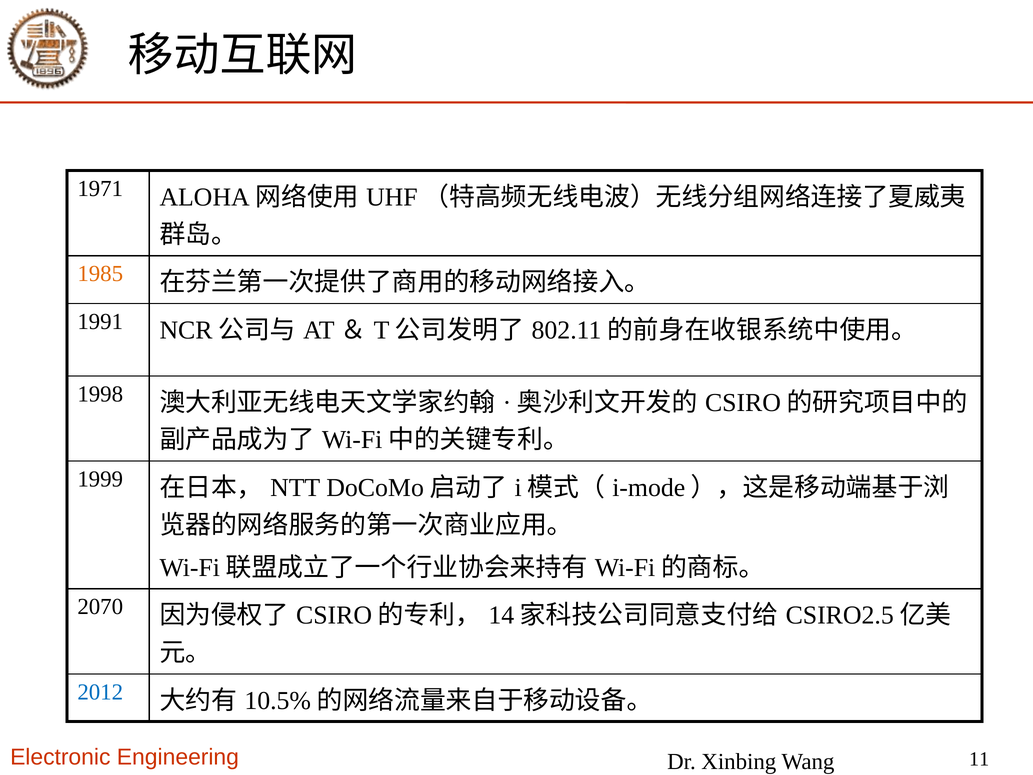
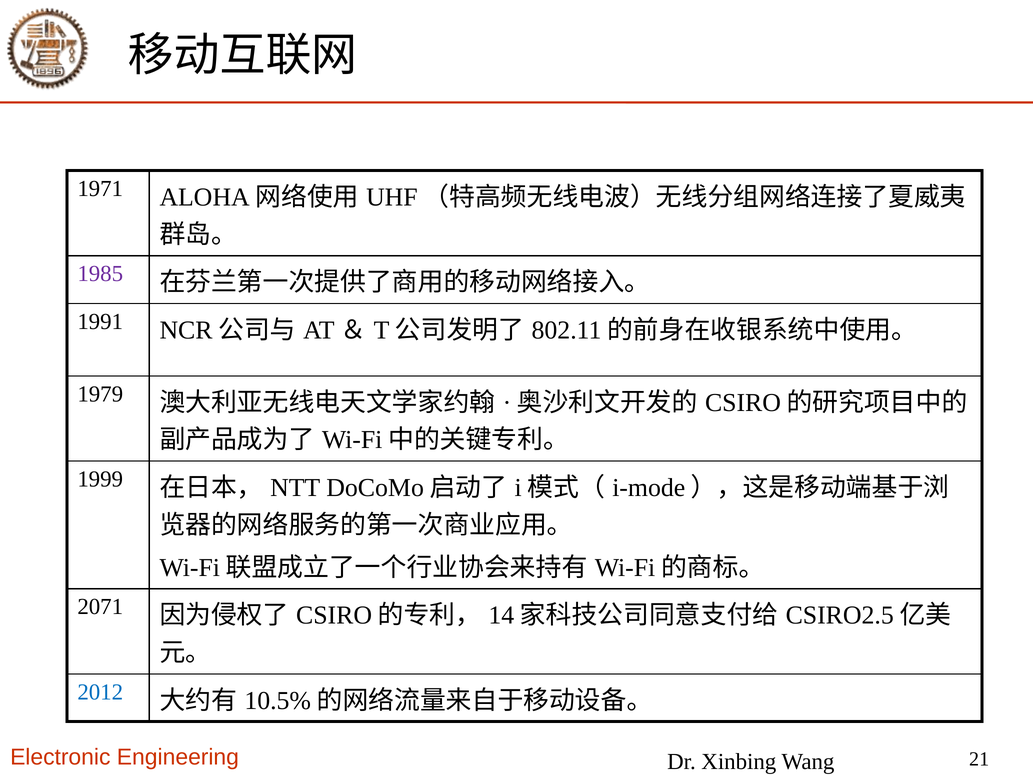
1985 colour: orange -> purple (100, 274)
1998: 1998 -> 1979 (100, 394)
2070: 2070 -> 2071 (100, 607)
11: 11 -> 21 (979, 759)
